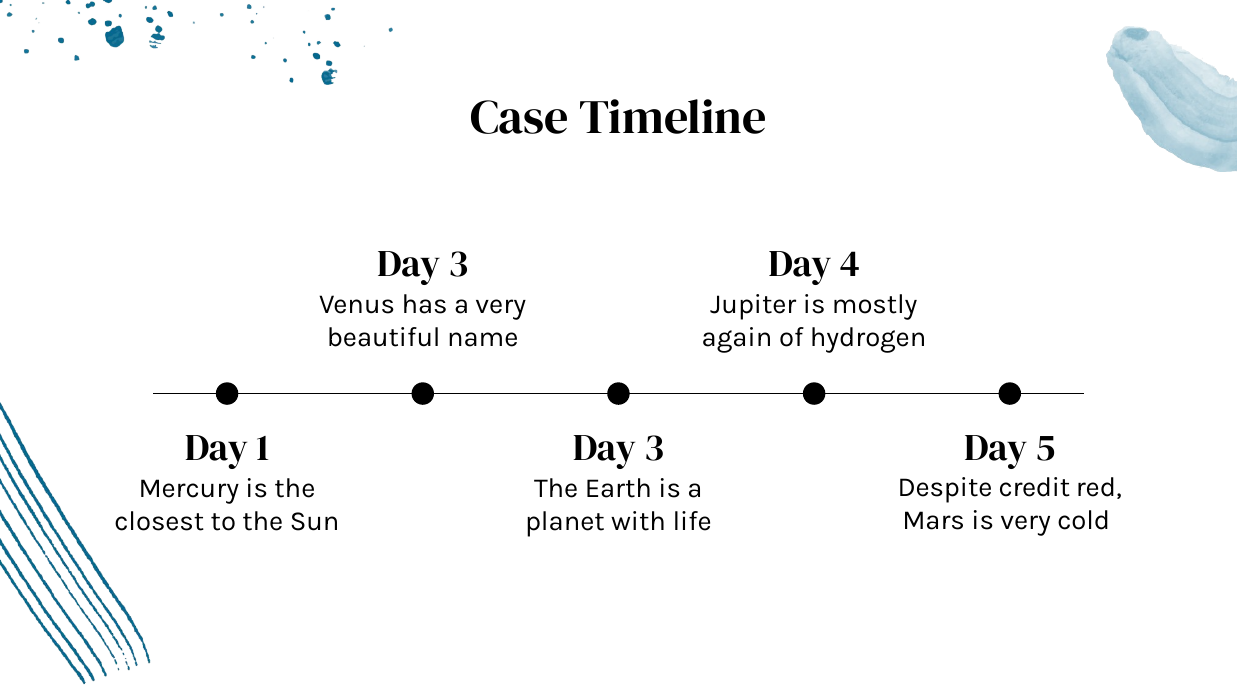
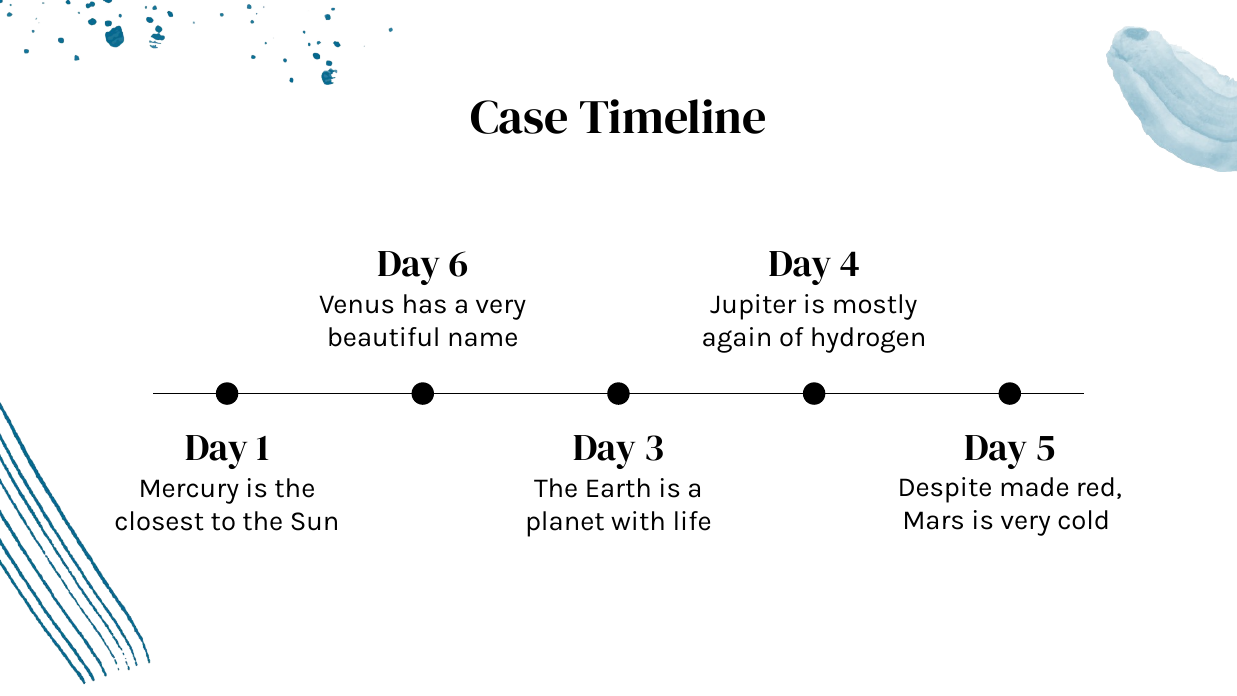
3: 3 -> 6 (458, 264)
credit: credit -> made (1034, 488)
